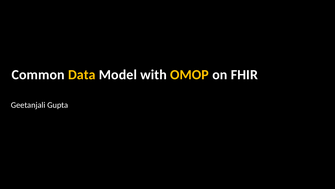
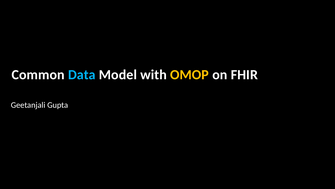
Data colour: yellow -> light blue (82, 75)
